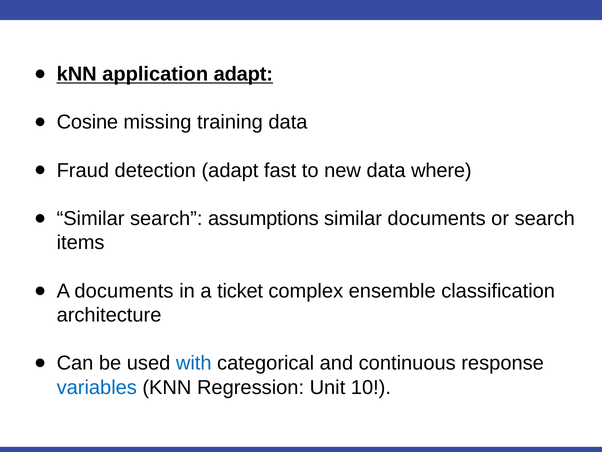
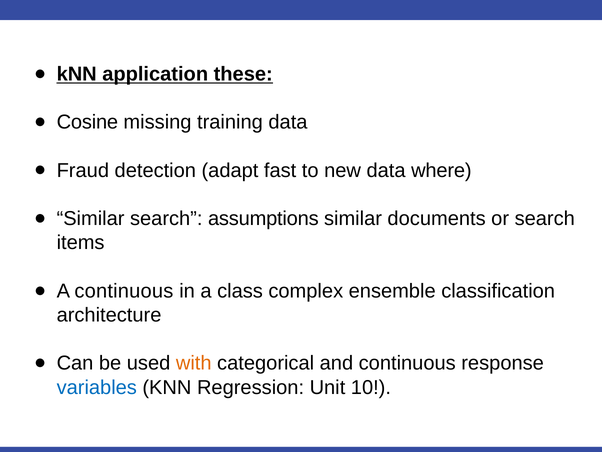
application adapt: adapt -> these (243, 74)
A documents: documents -> continuous (124, 291)
ticket: ticket -> class (240, 291)
with colour: blue -> orange (194, 363)
